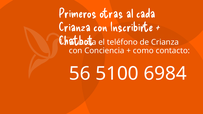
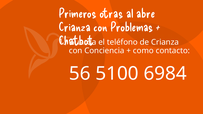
cada: cada -> abre (146, 14)
Inscribirte: Inscribirte -> Problemas (132, 27)
